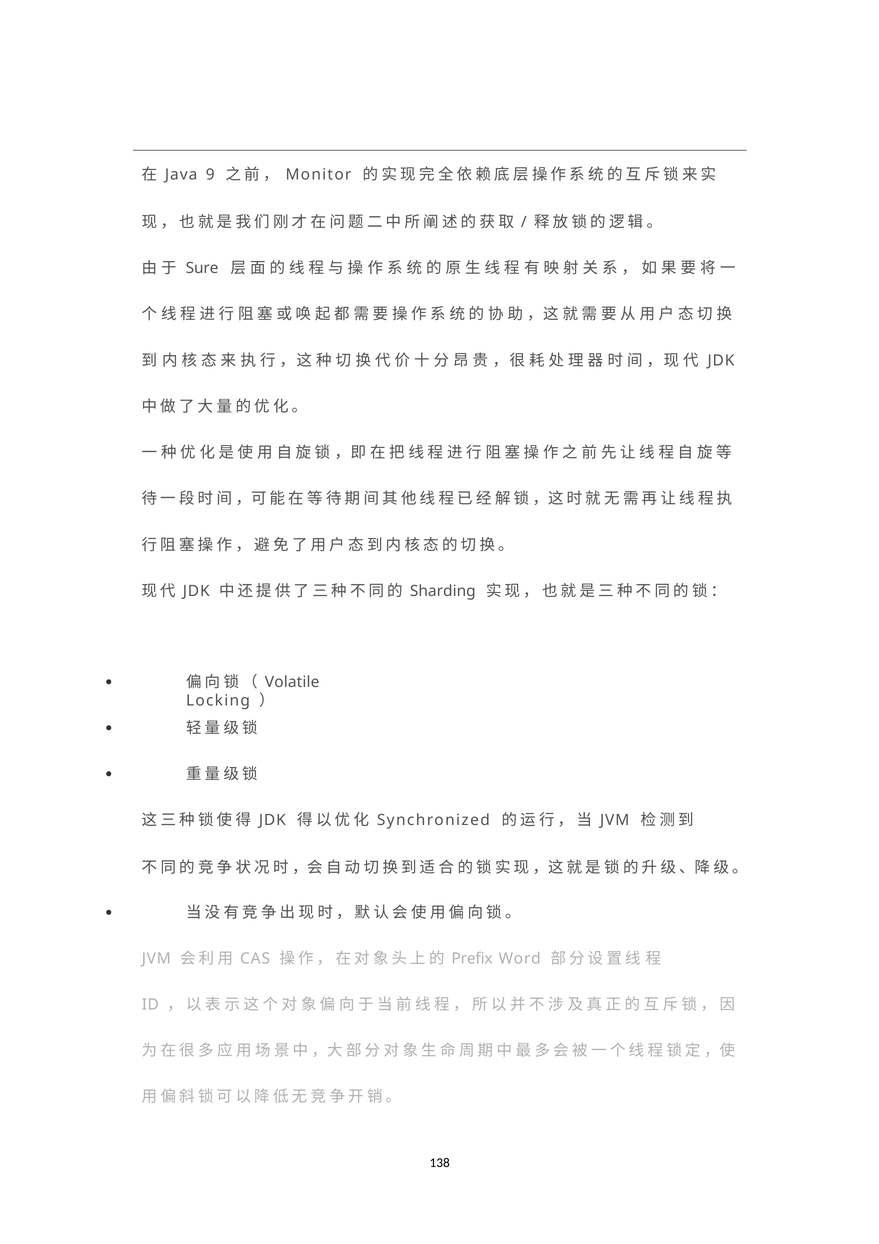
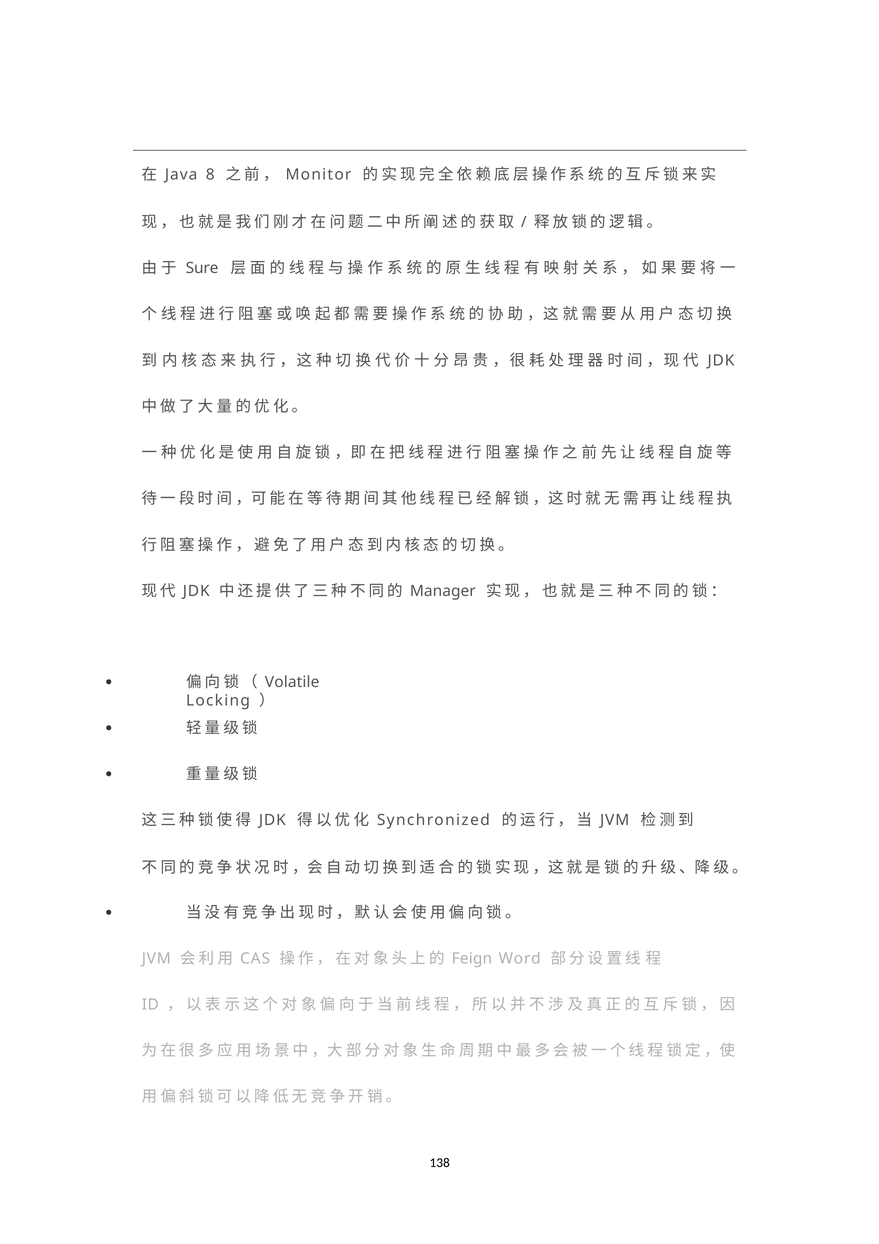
9: 9 -> 8 (210, 175)
Sharding: Sharding -> Manager (443, 591)
Prefix: Prefix -> Feign (472, 958)
